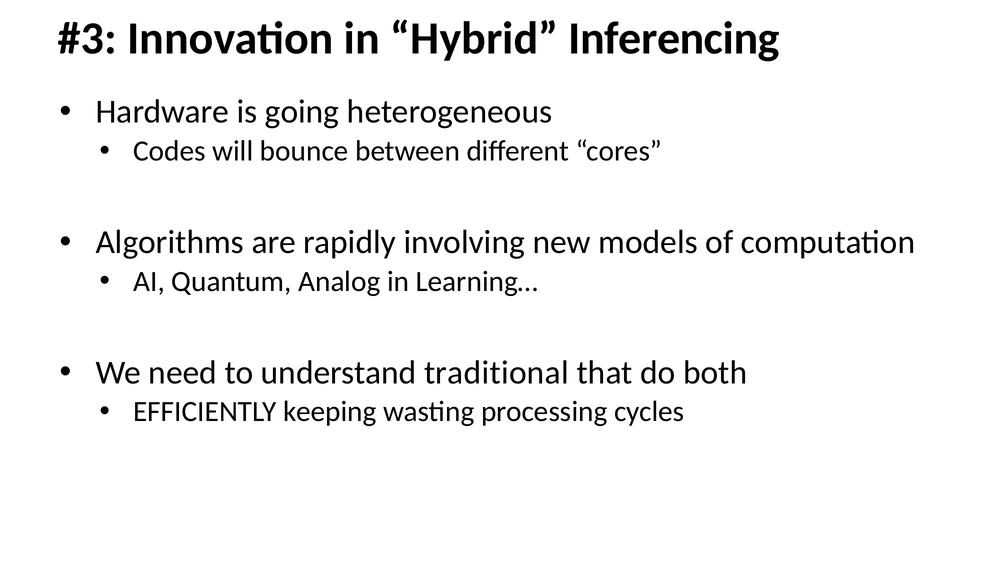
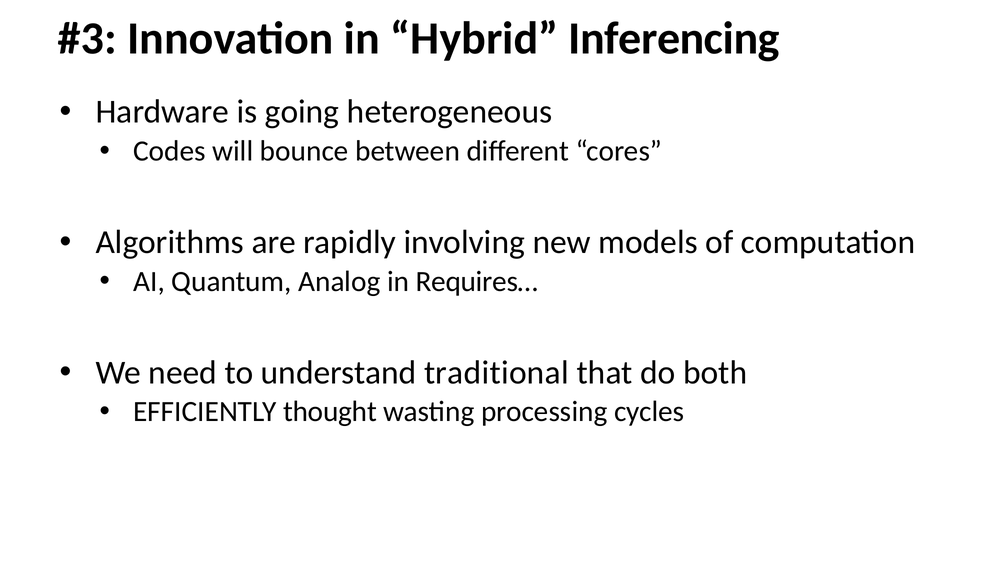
Learning…: Learning… -> Requires… (477, 281)
keeping: keeping -> thought (330, 412)
